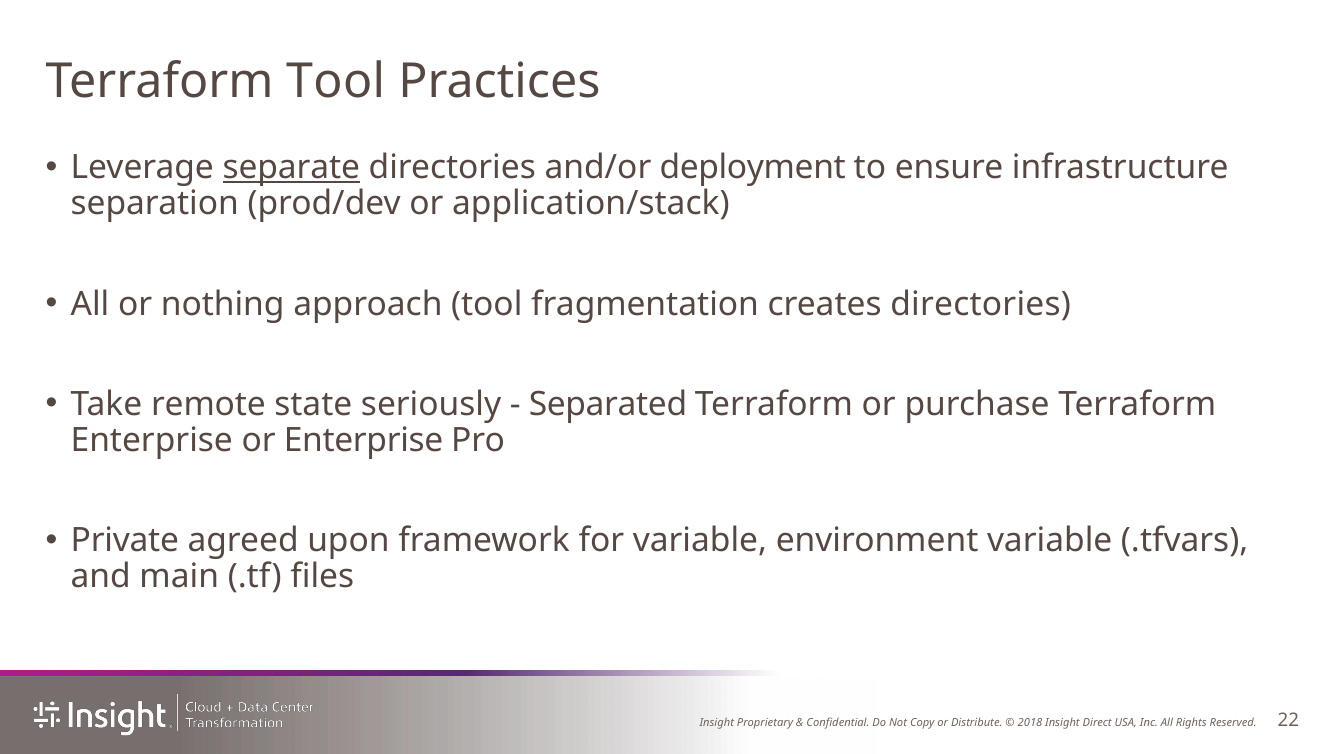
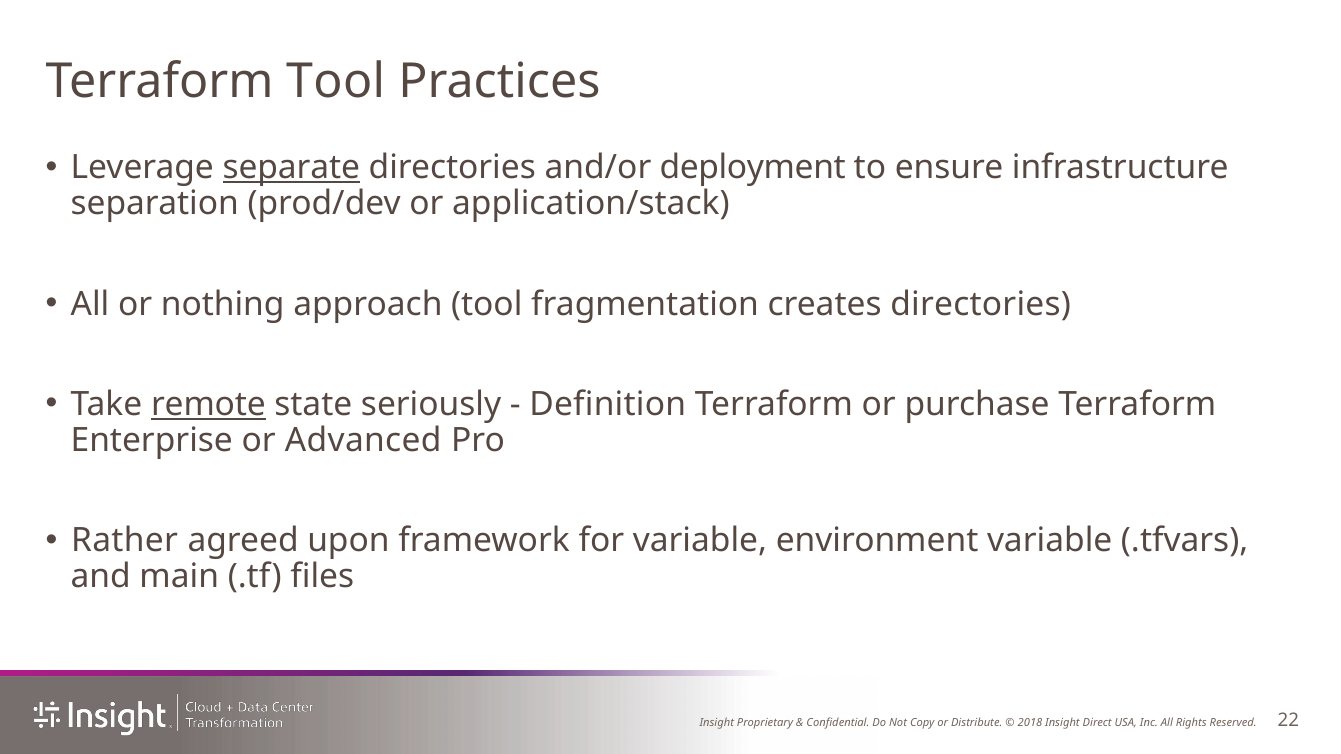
remote underline: none -> present (208, 404)
Separated: Separated -> Definition (608, 404)
or Enterprise: Enterprise -> Advanced (363, 441)
Private: Private -> Rather (125, 541)
